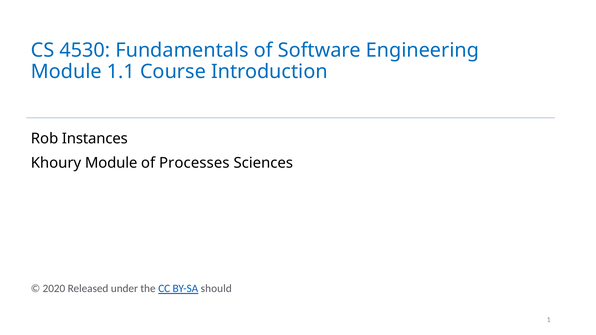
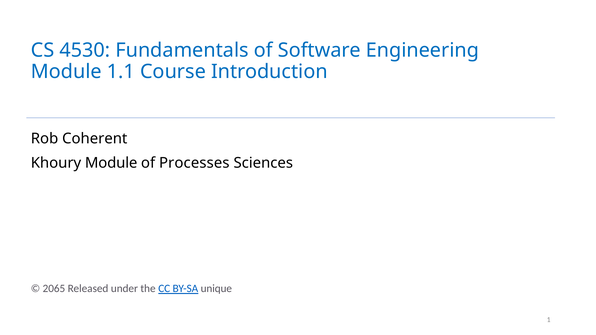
Instances: Instances -> Coherent (95, 139)
2020: 2020 -> 2065 (54, 289)
should: should -> unique (216, 289)
